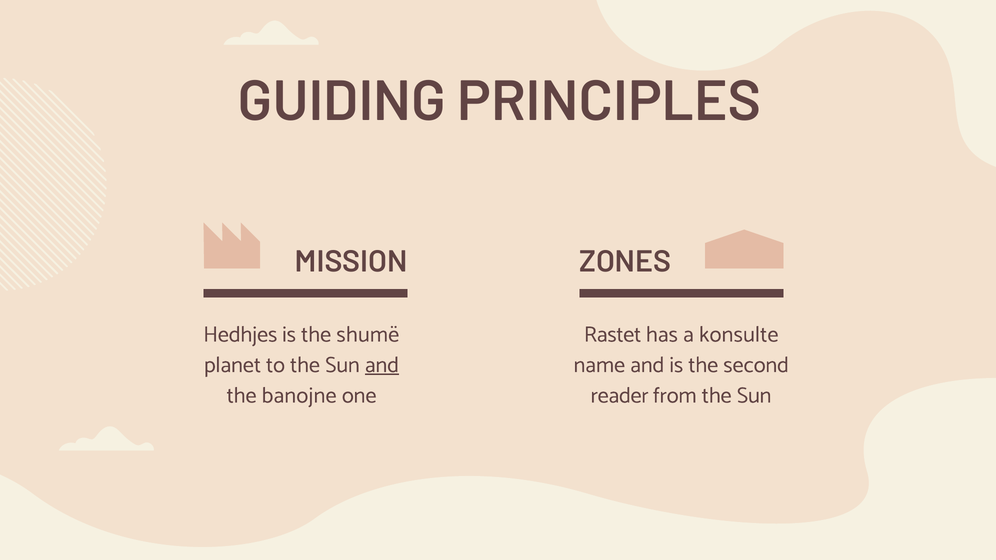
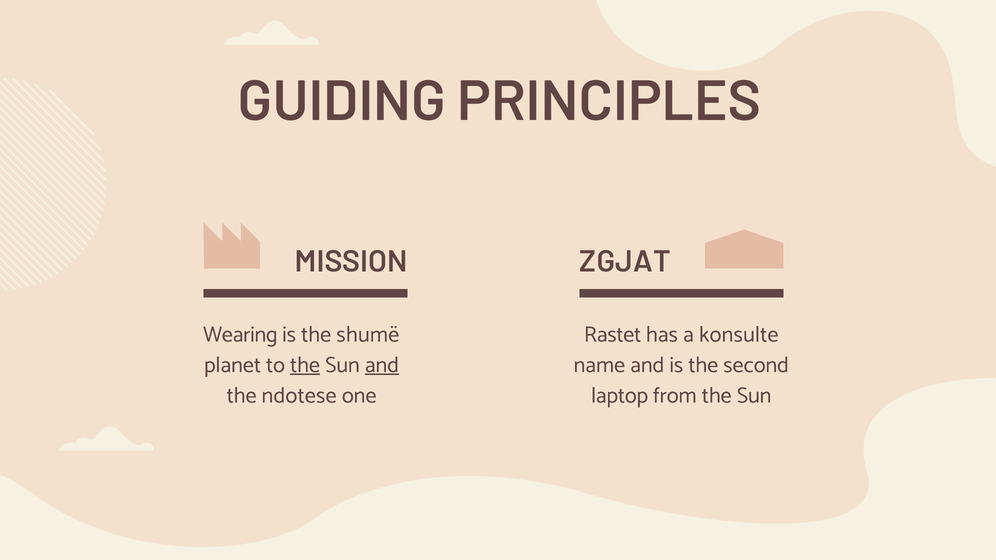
ZONES: ZONES -> ZGJAT (625, 262)
Hedhjes: Hedhjes -> Wearing (240, 334)
the underline: none -> present (305, 365)
banojne: banojne -> ndotese (299, 395)
reader: reader -> laptop (620, 395)
